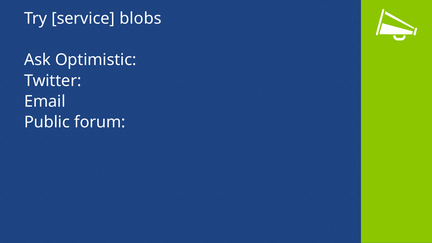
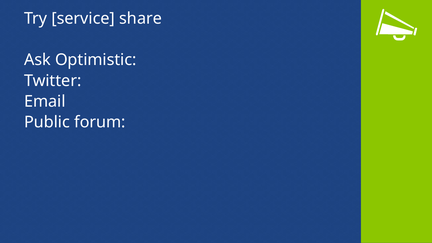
blobs: blobs -> share (141, 19)
